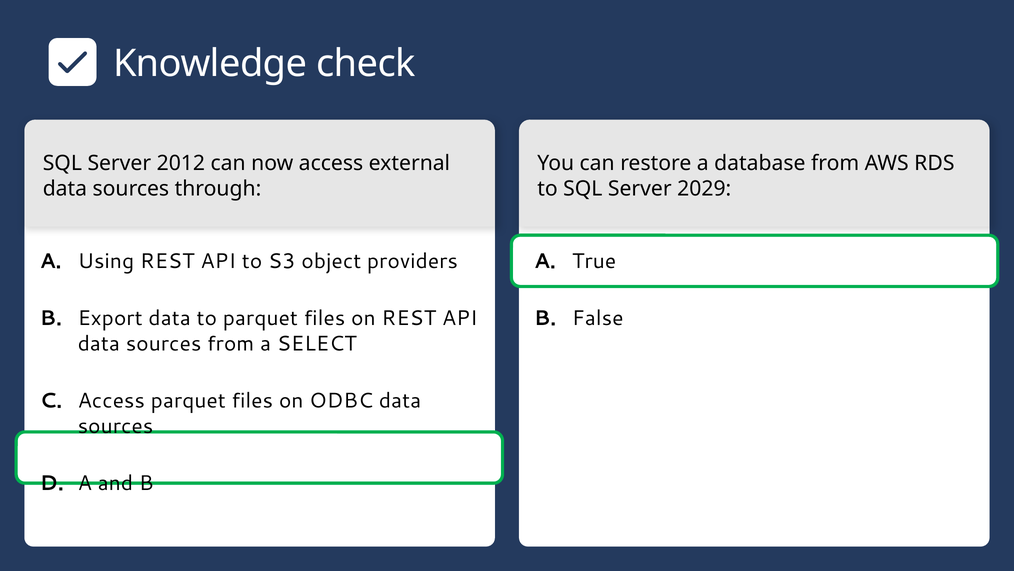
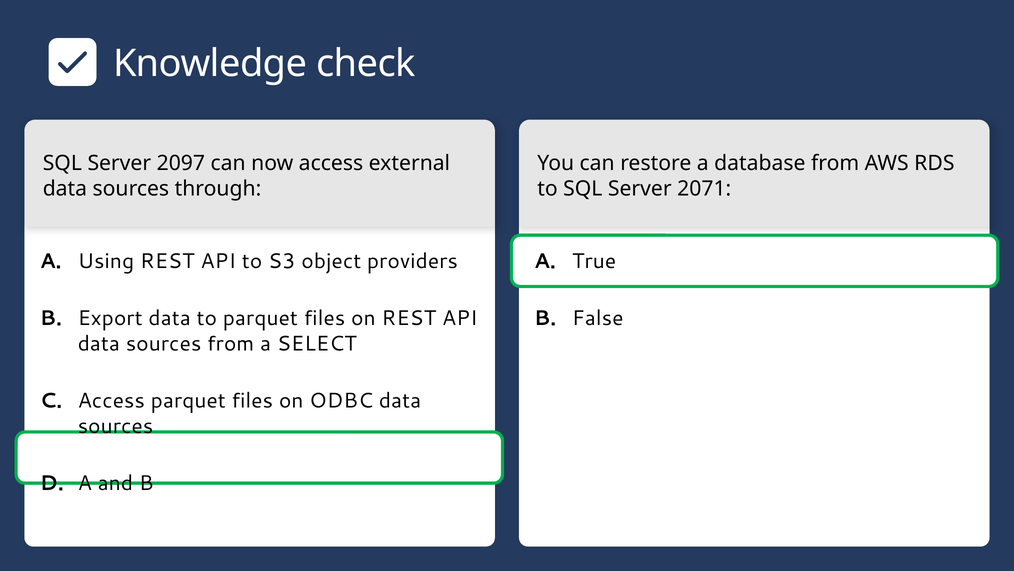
2012: 2012 -> 2097 (181, 163)
2029: 2029 -> 2071 (704, 189)
